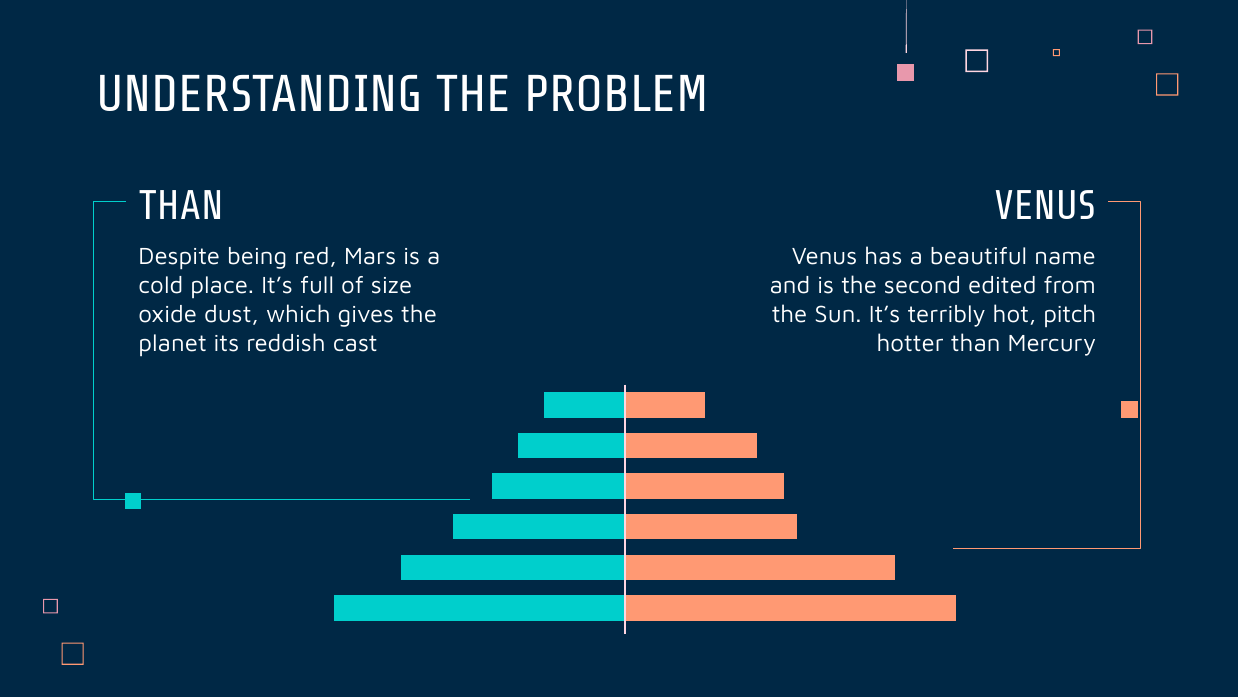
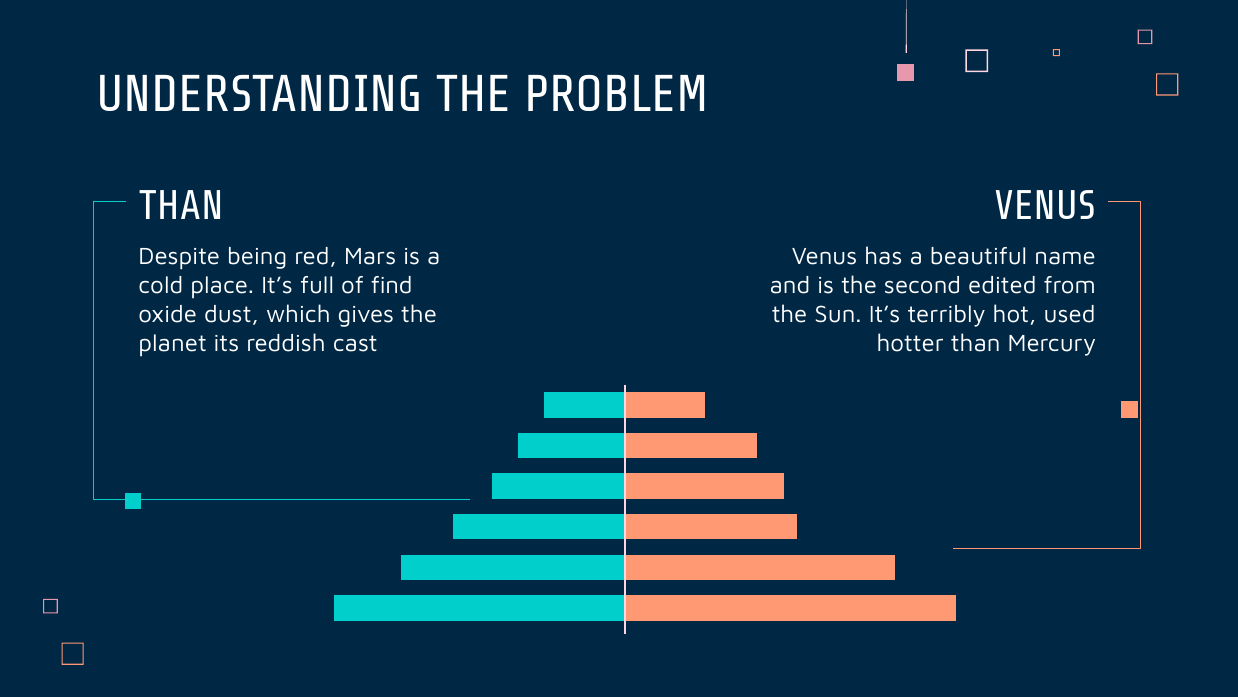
size: size -> find (392, 285)
pitch: pitch -> used (1070, 314)
